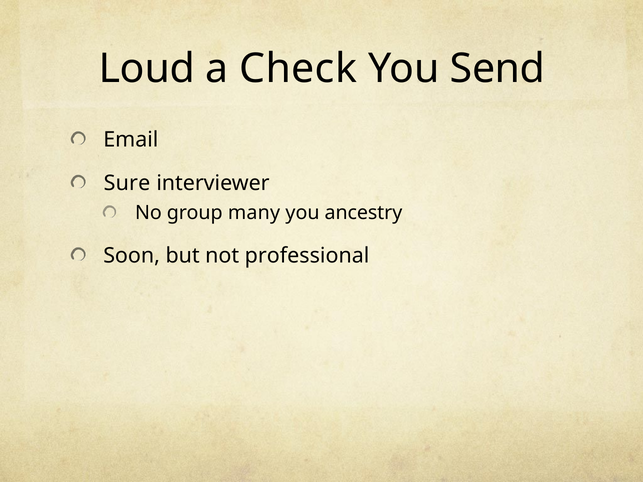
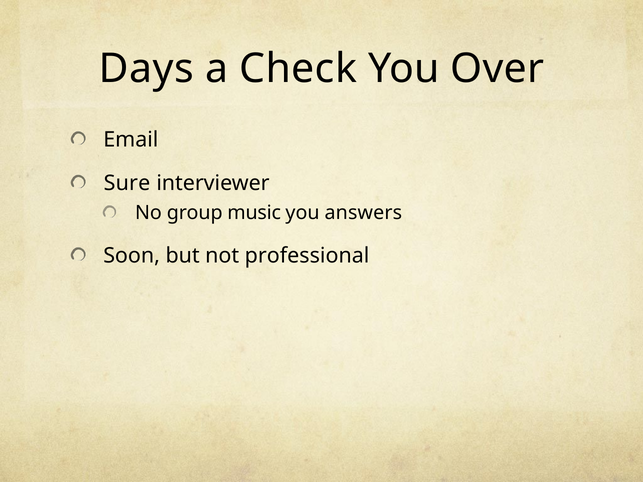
Loud: Loud -> Days (146, 69)
Send: Send -> Over (497, 69)
many: many -> music (254, 213)
ancestry: ancestry -> answers (363, 213)
